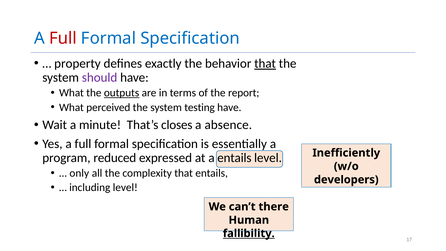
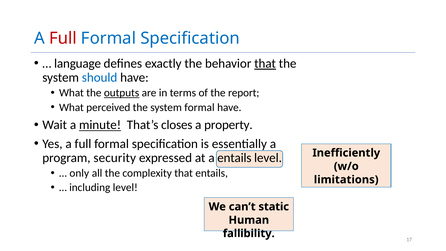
property: property -> language (78, 64)
should colour: purple -> blue (100, 78)
system testing: testing -> formal (199, 107)
minute underline: none -> present (100, 125)
absence: absence -> property (228, 125)
reduced: reduced -> security (115, 158)
developers: developers -> limitations (346, 180)
there: there -> static (274, 207)
fallibility underline: present -> none (249, 233)
